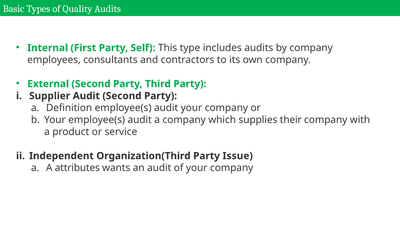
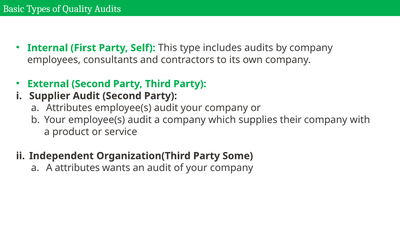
Definition: Definition -> Attributes (69, 108)
Issue: Issue -> Some (238, 156)
